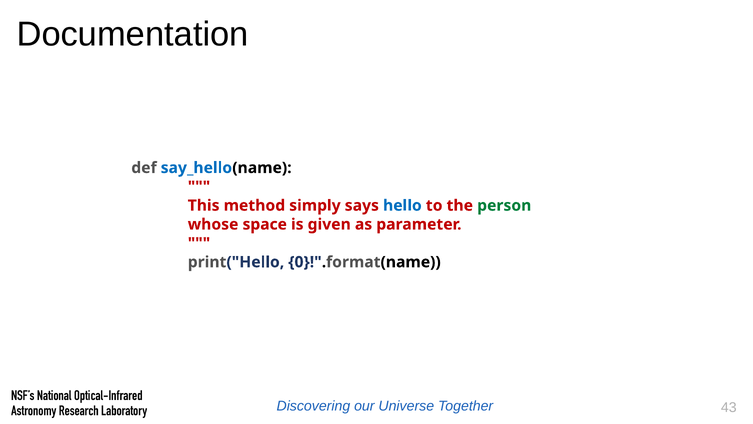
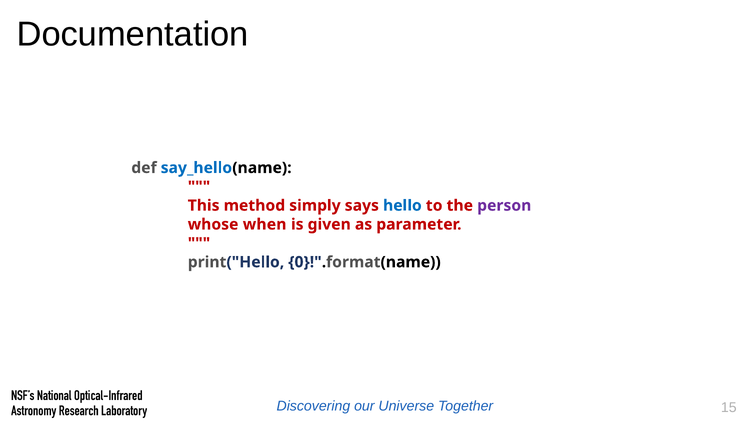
person colour: green -> purple (504, 205)
space: space -> when (265, 224)
43: 43 -> 15 (729, 407)
